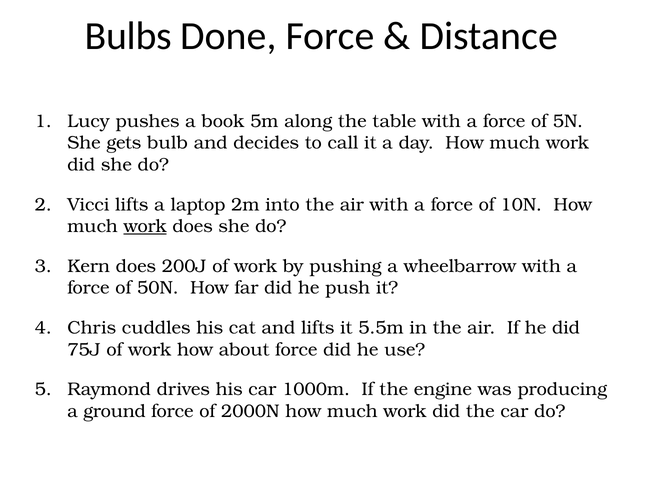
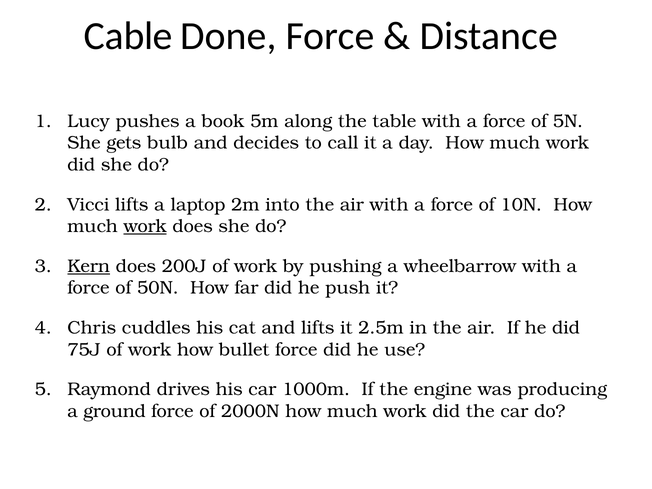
Bulbs: Bulbs -> Cable (128, 36)
Kern underline: none -> present (89, 266)
5.5m: 5.5m -> 2.5m (381, 328)
about: about -> bullet (244, 350)
